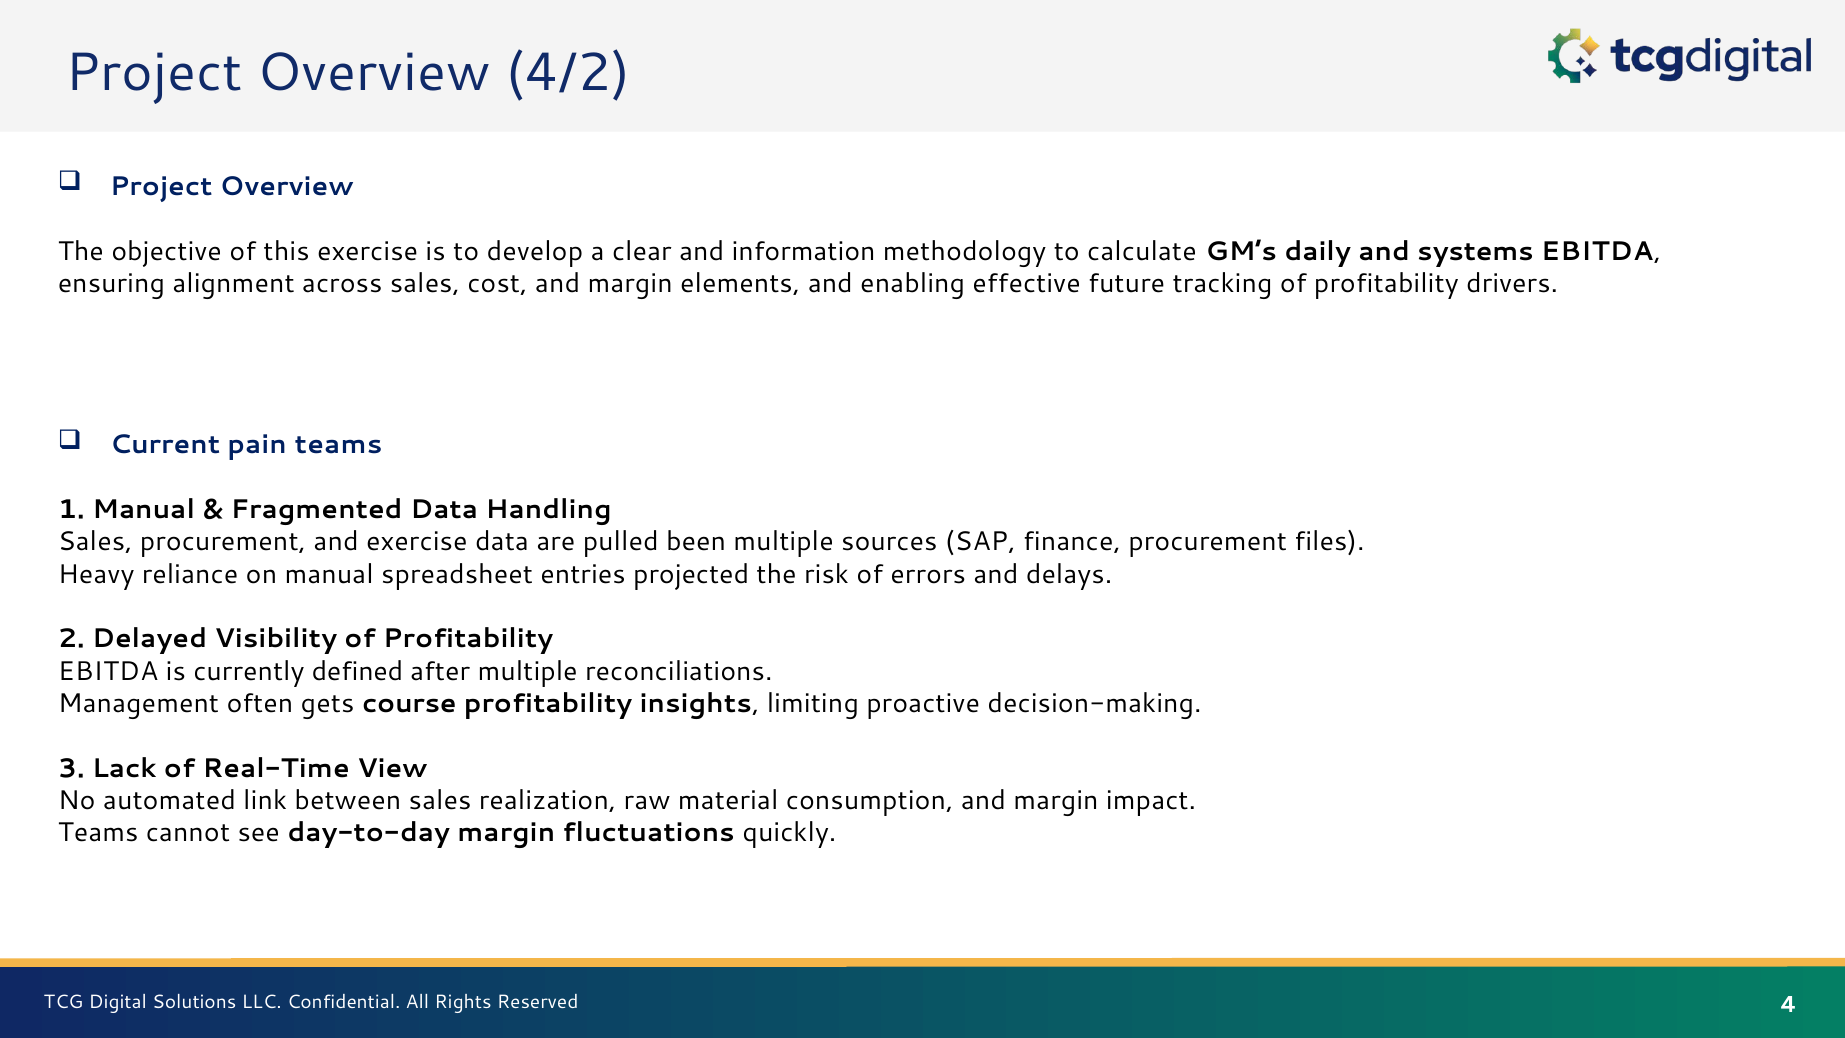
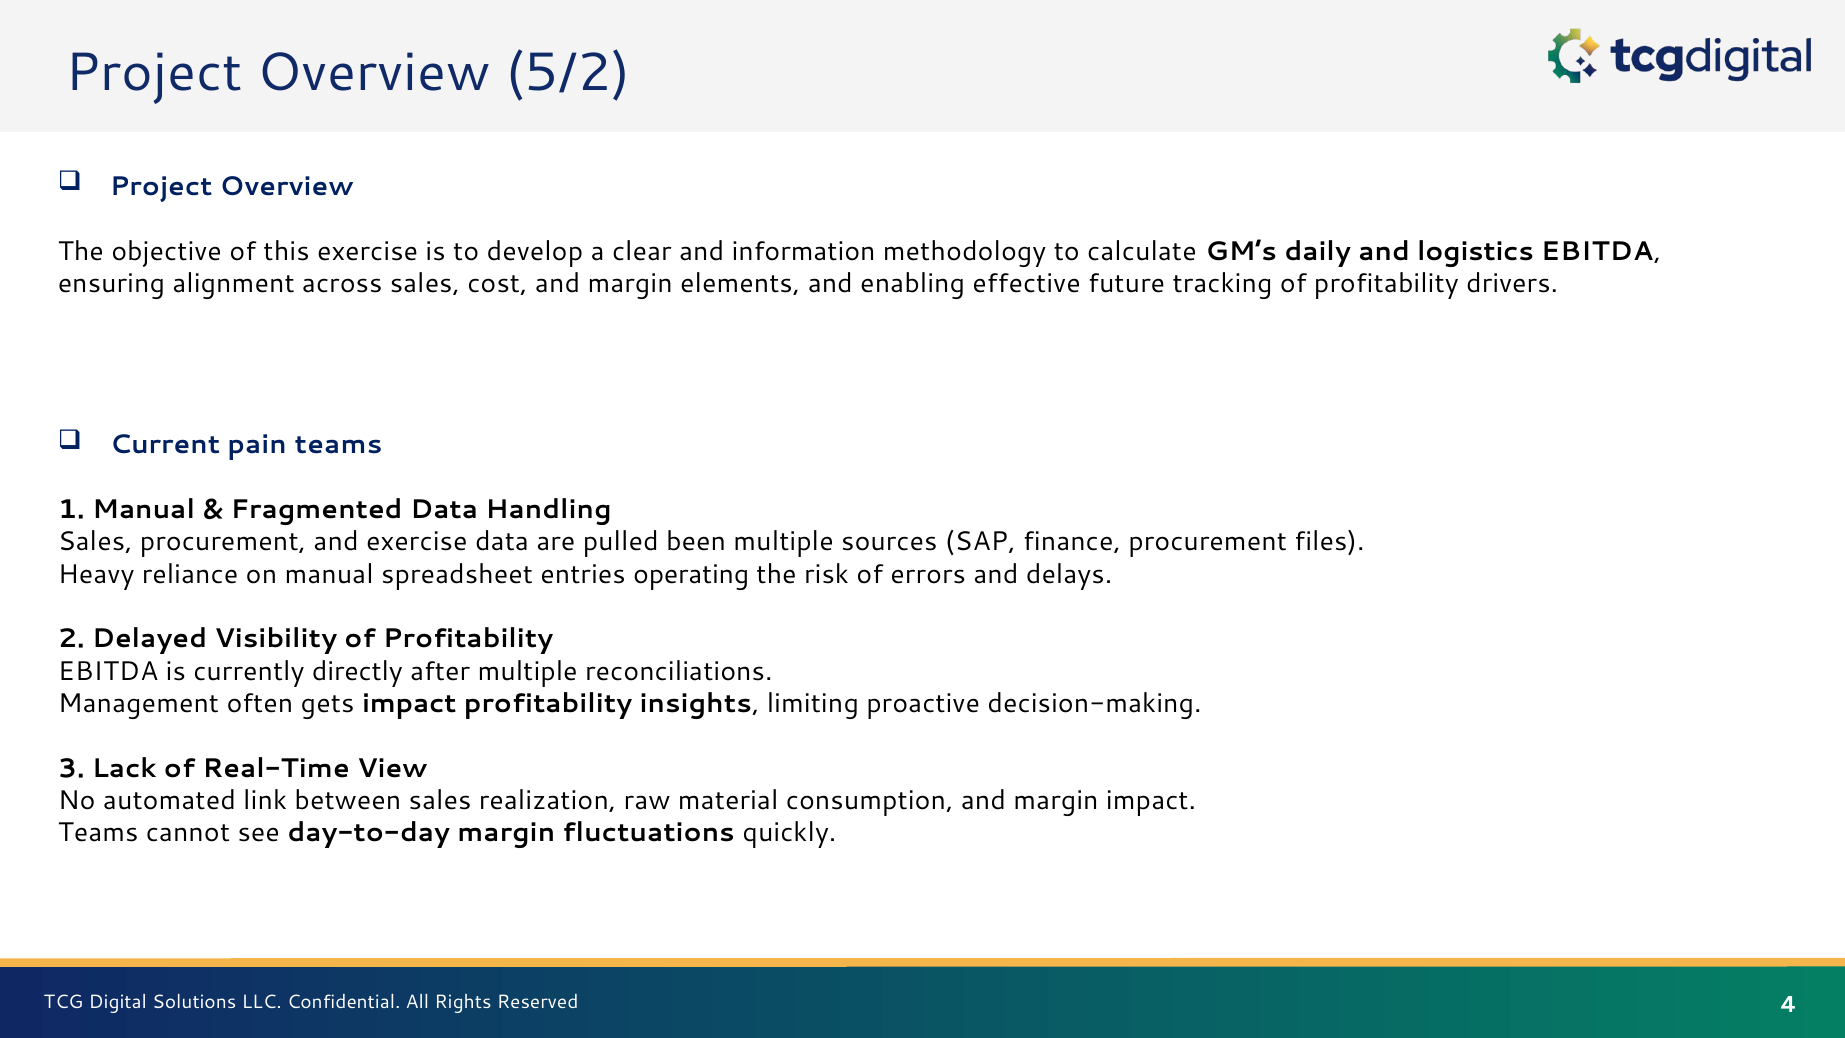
4/2: 4/2 -> 5/2 (568, 73)
systems: systems -> logistics (1475, 251)
projected: projected -> operating (691, 574)
defined: defined -> directly (357, 671)
gets course: course -> impact (409, 703)
